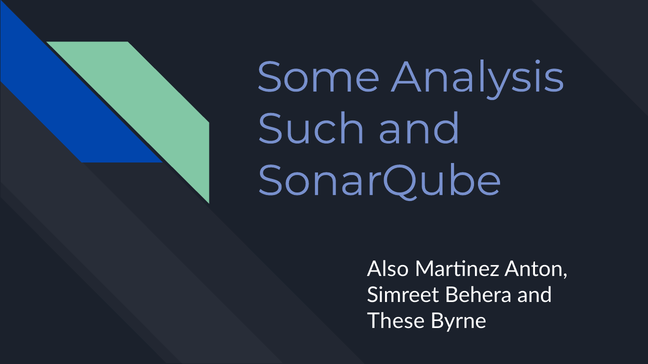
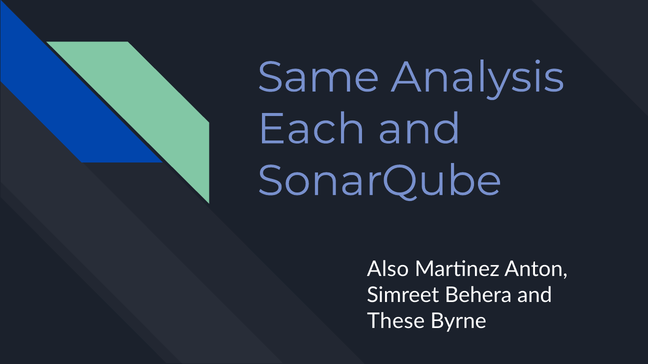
Some: Some -> Same (318, 77)
Such: Such -> Each (312, 129)
